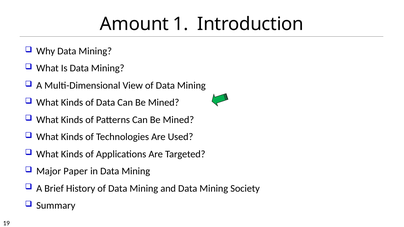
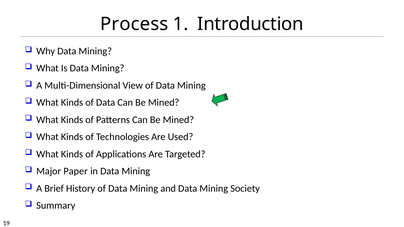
Amount: Amount -> Process (134, 24)
